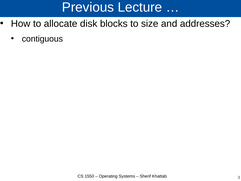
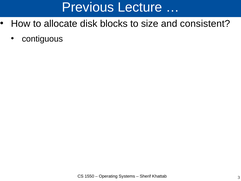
addresses: addresses -> consistent (205, 24)
